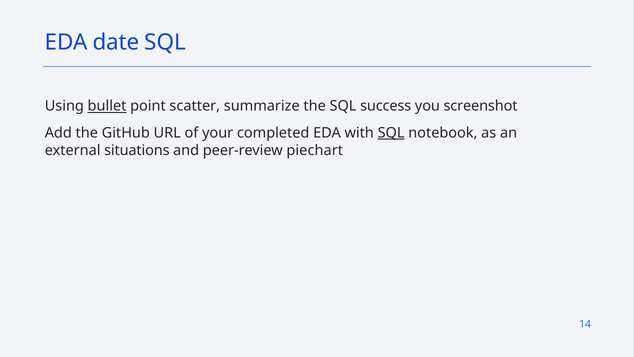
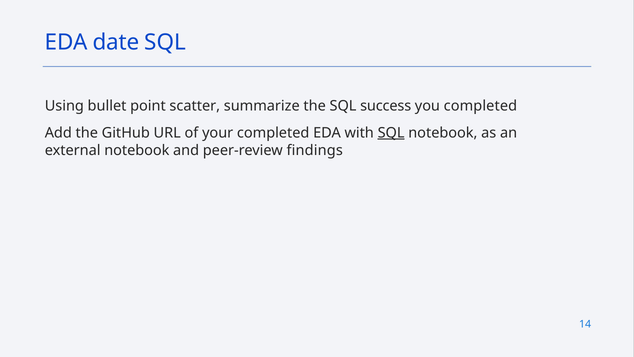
bullet underline: present -> none (107, 106)
you screenshot: screenshot -> completed (480, 106)
external situations: situations -> notebook (137, 150)
piechart: piechart -> findings (315, 150)
